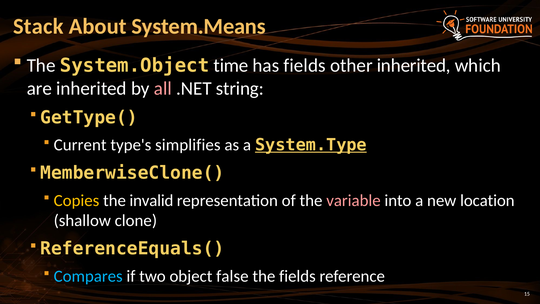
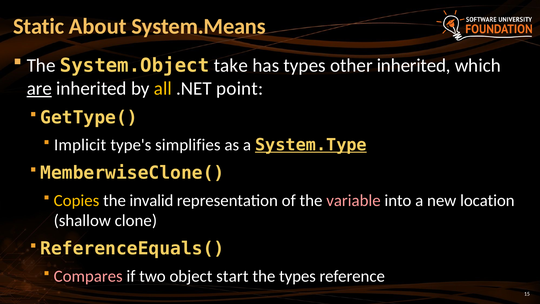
Stack: Stack -> Static (39, 26)
time: time -> take (231, 65)
has fields: fields -> types (305, 65)
are underline: none -> present (39, 88)
all colour: pink -> yellow (163, 88)
string: string -> point (240, 88)
Current: Current -> Implicit (80, 145)
Compares colour: light blue -> pink (88, 276)
false: false -> start (232, 276)
the fields: fields -> types (297, 276)
